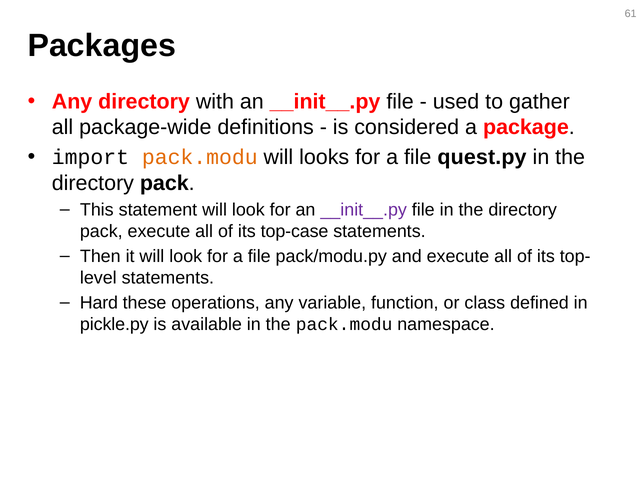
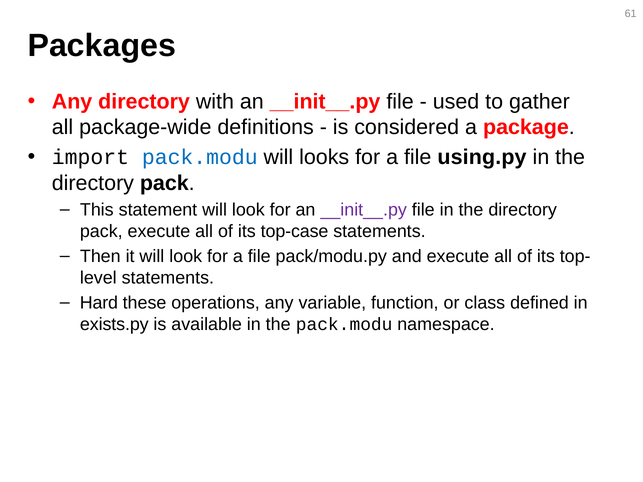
pack.modu colour: orange -> blue (200, 157)
quest.py: quest.py -> using.py (482, 157)
pickle.py: pickle.py -> exists.py (114, 324)
